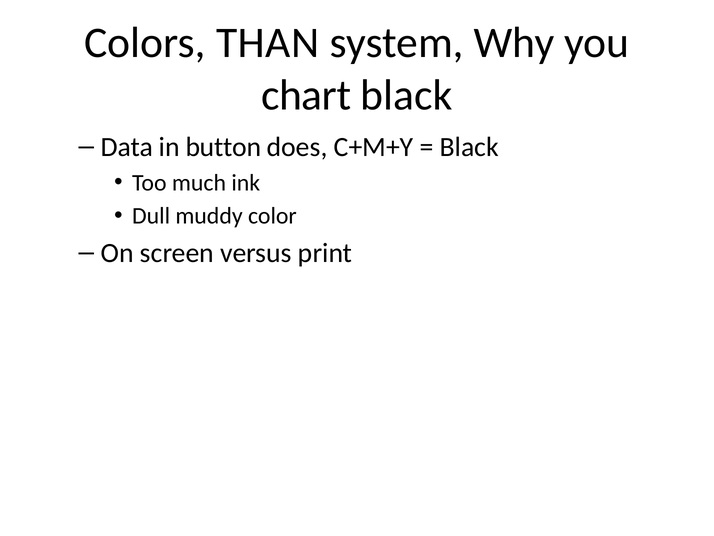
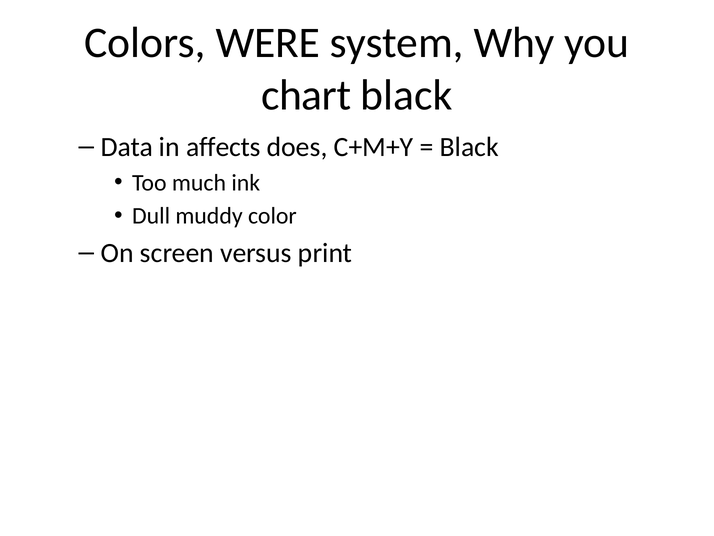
THAN: THAN -> WERE (268, 43)
button: button -> affects (223, 147)
